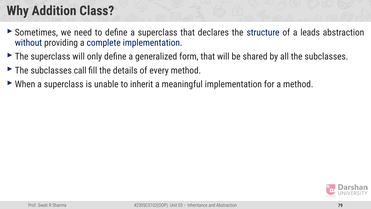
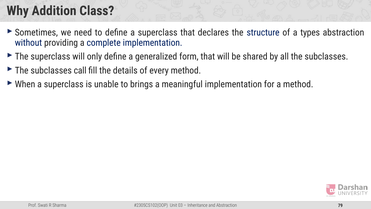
leads: leads -> types (310, 33)
inherit: inherit -> brings (142, 84)
